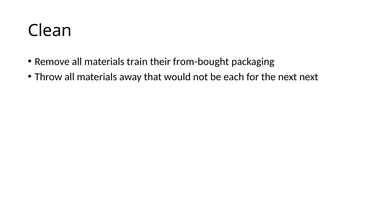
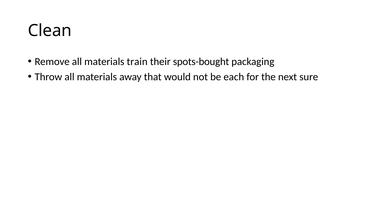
from-bought: from-bought -> spots-bought (201, 62)
next next: next -> sure (309, 77)
